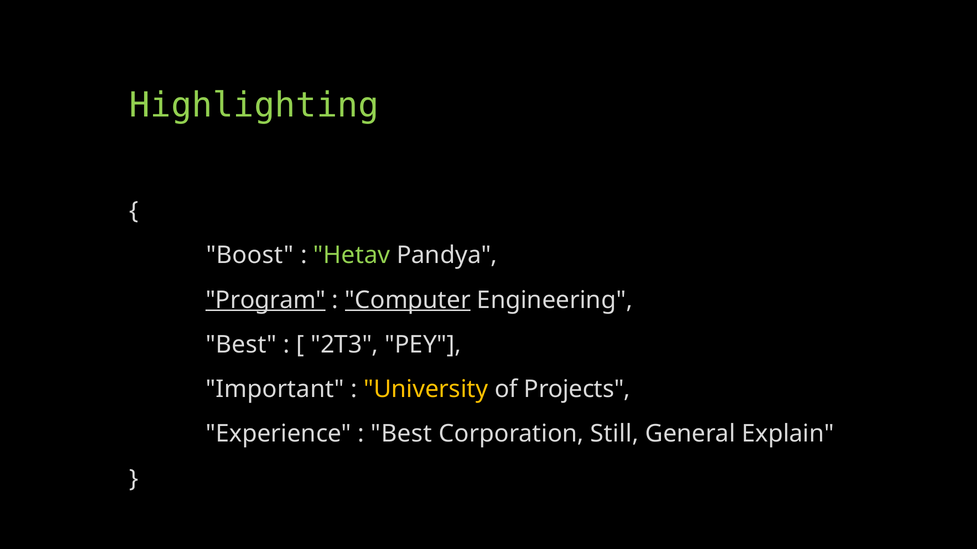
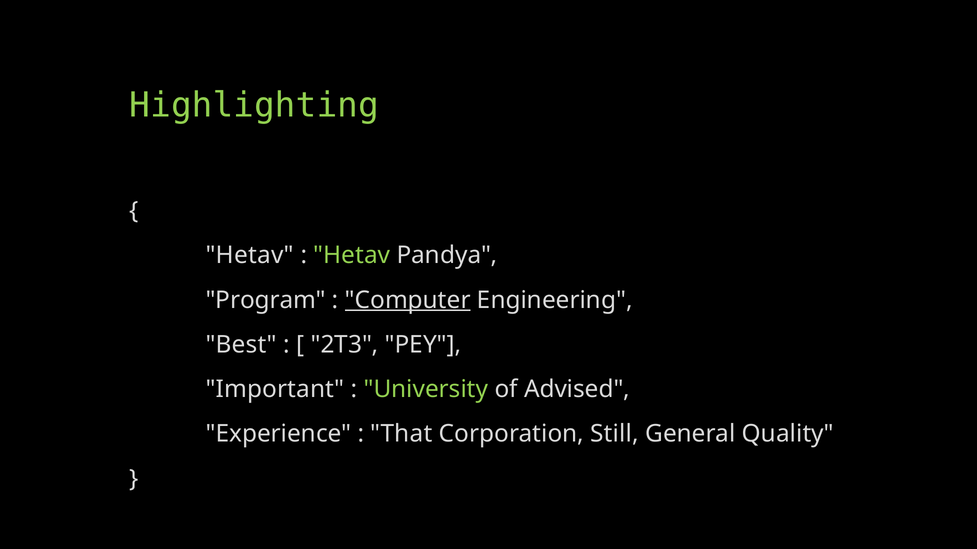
Boost: Boost -> Hetav (250, 256)
Program underline: present -> none (266, 300)
University colour: yellow -> light green (426, 390)
Projects: Projects -> Advised (577, 390)
Best: Best -> That (401, 434)
Explain: Explain -> Quality (788, 434)
